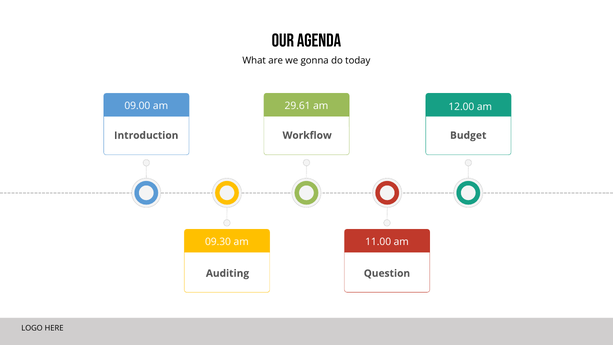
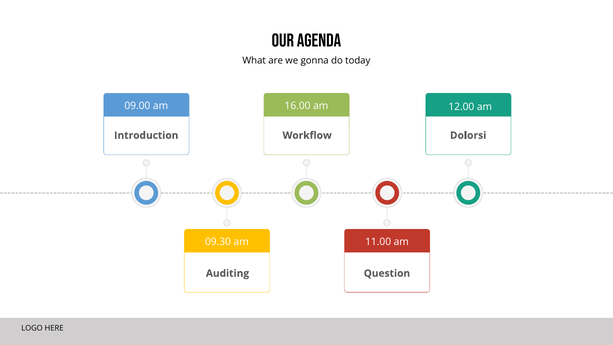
29.61: 29.61 -> 16.00 (298, 106)
Budget: Budget -> Dolorsi (468, 135)
